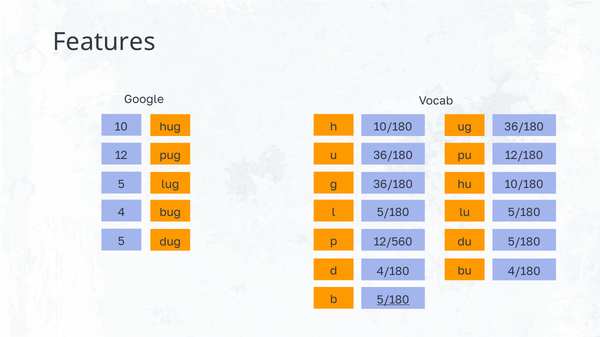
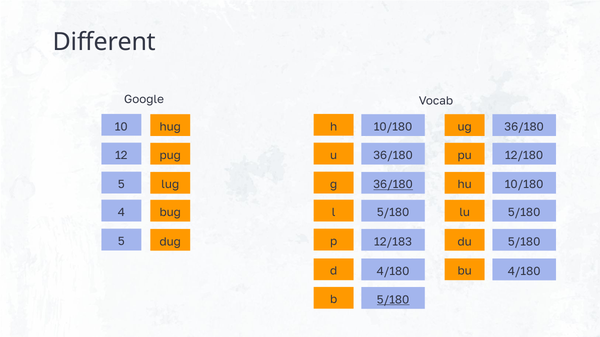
Features: Features -> Different (104, 42)
36/180 underline: none -> present (393, 185)
12/560: 12/560 -> 12/183 (393, 242)
